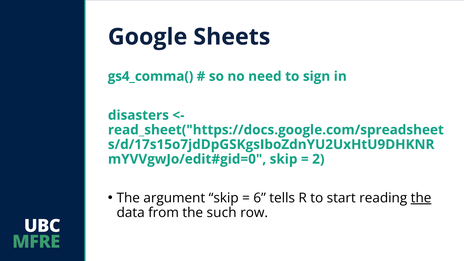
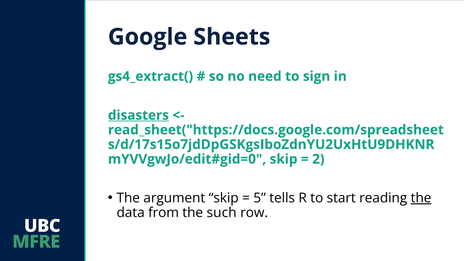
gs4_comma(: gs4_comma( -> gs4_extract( (150, 76)
disasters underline: none -> present (138, 115)
6: 6 -> 5 (260, 198)
